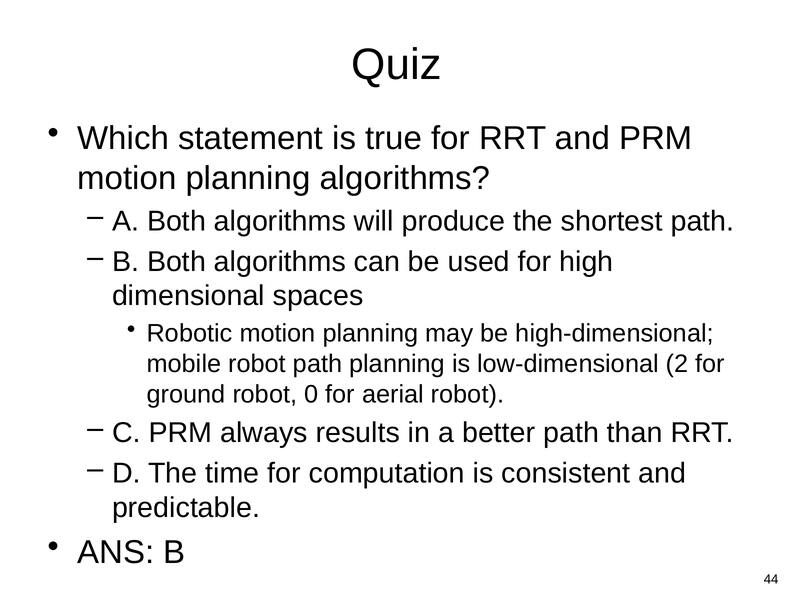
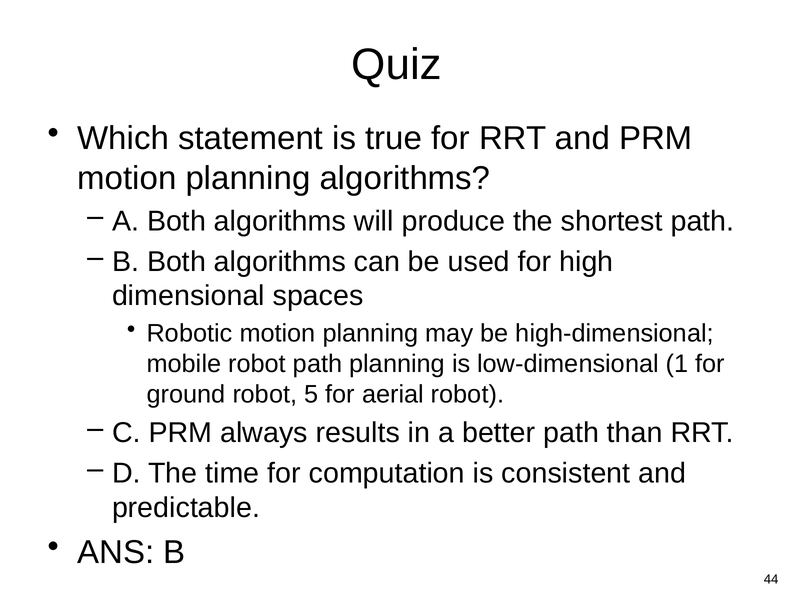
2: 2 -> 1 (677, 364)
0: 0 -> 5 (311, 394)
